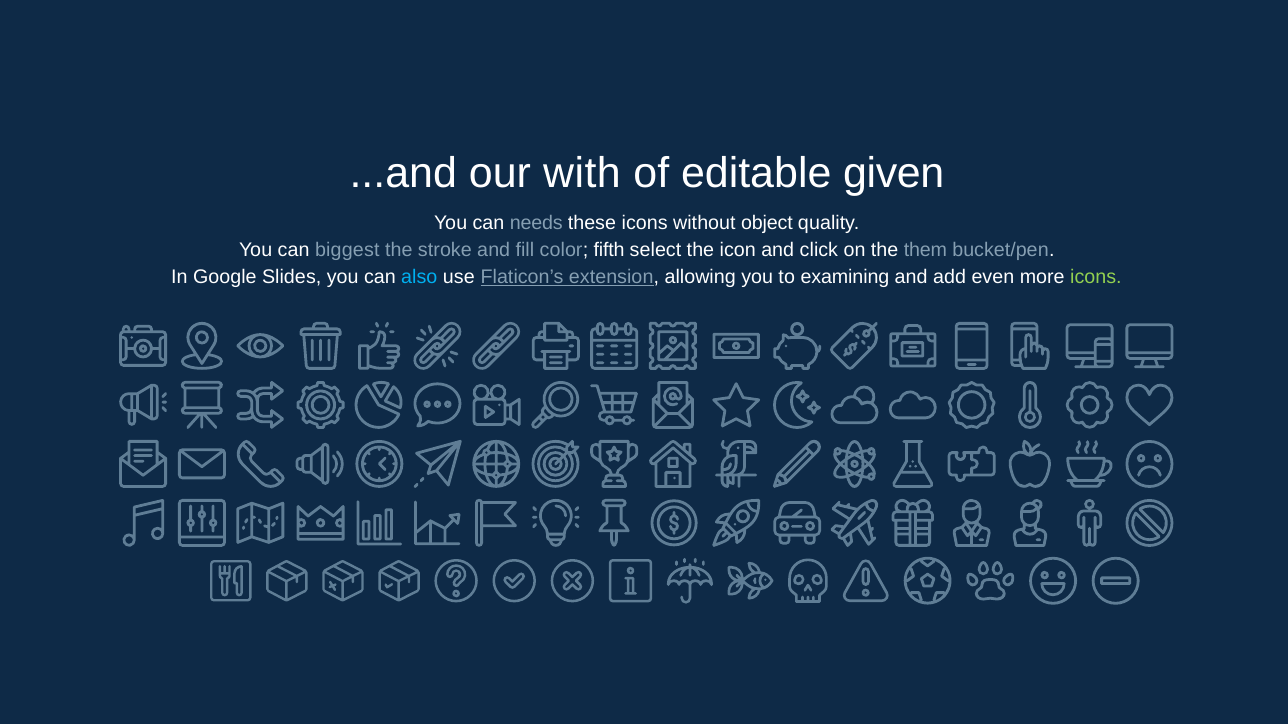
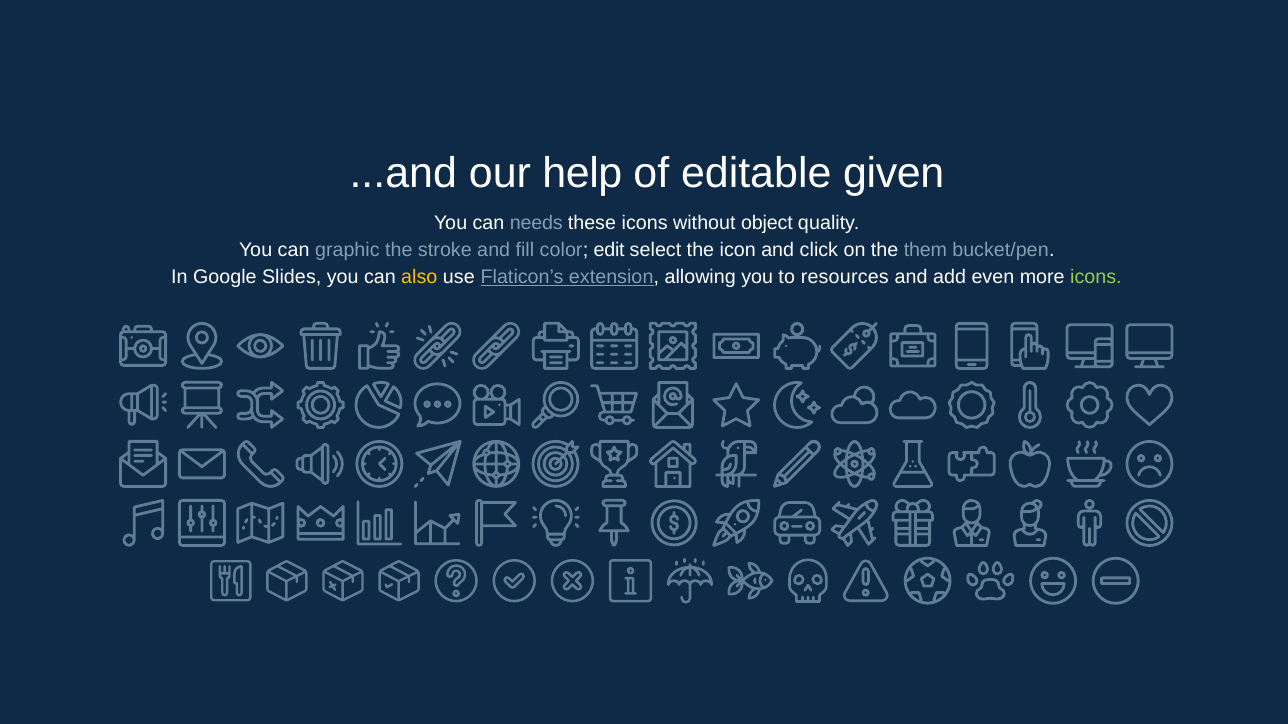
with: with -> help (582, 173)
biggest: biggest -> graphic (347, 250)
fifth: fifth -> edit (609, 250)
also colour: light blue -> yellow (419, 277)
examining: examining -> resources (845, 277)
